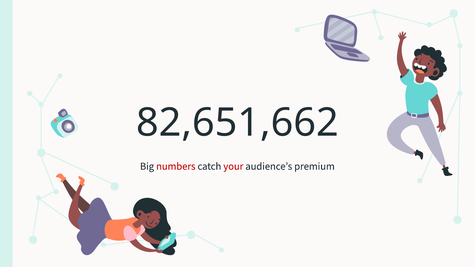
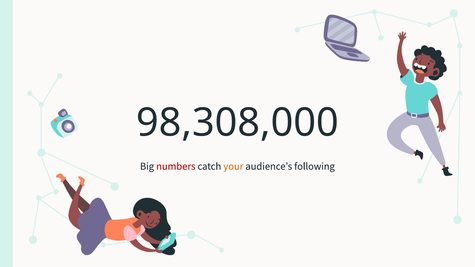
82,651,662: 82,651,662 -> 98,308,000 (238, 123)
your colour: red -> orange (233, 166)
premium: premium -> following (315, 166)
